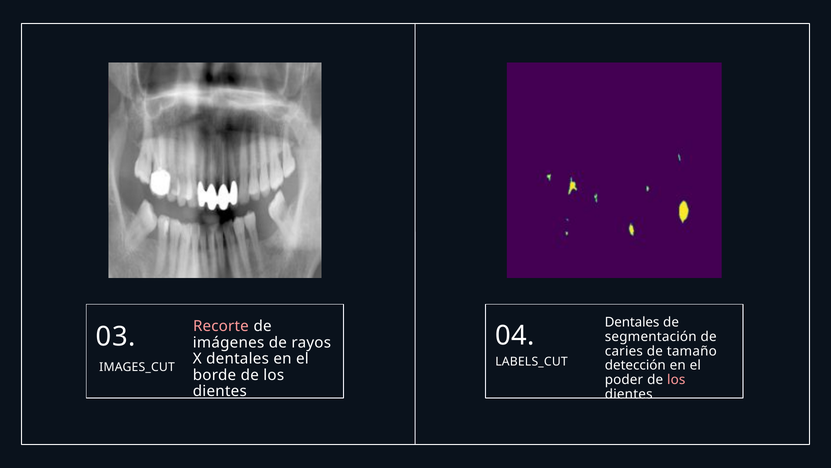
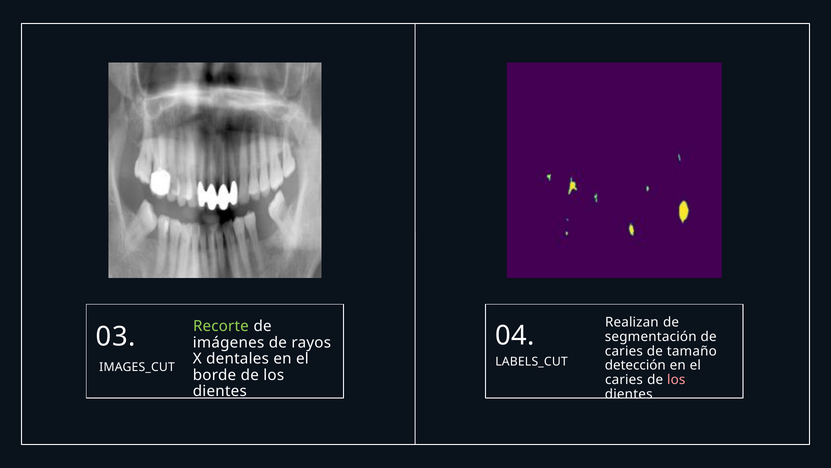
Dentales: Dentales -> Realizan (632, 322)
Recorte colour: pink -> light green (221, 326)
poder: poder -> caries (624, 379)
